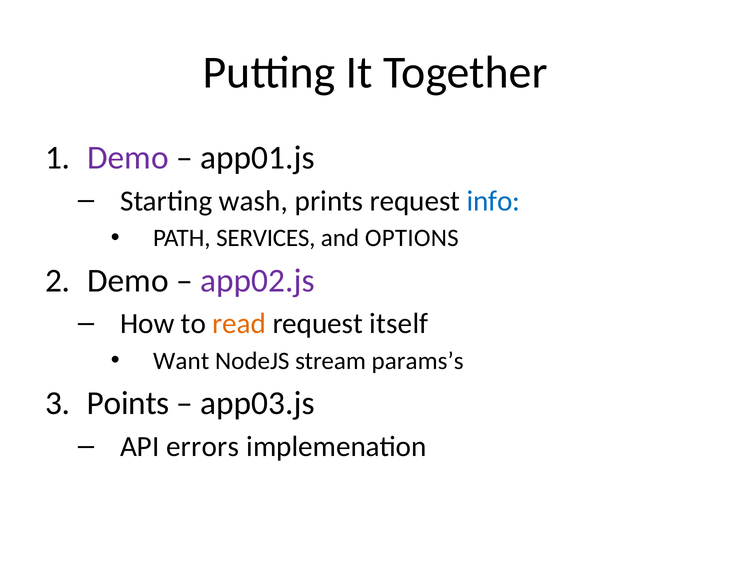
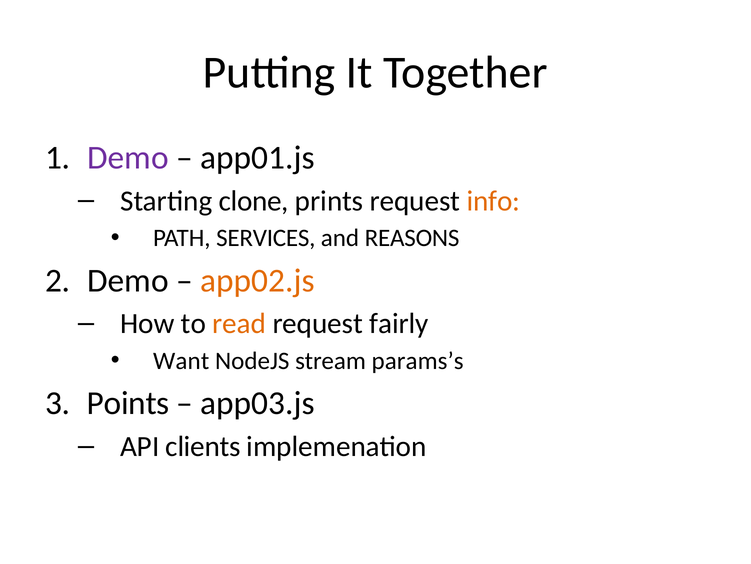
wash: wash -> clone (254, 201)
info colour: blue -> orange (493, 201)
OPTIONS: OPTIONS -> REASONS (412, 238)
app02.js colour: purple -> orange (258, 280)
itself: itself -> fairly (399, 323)
errors: errors -> clients (203, 446)
